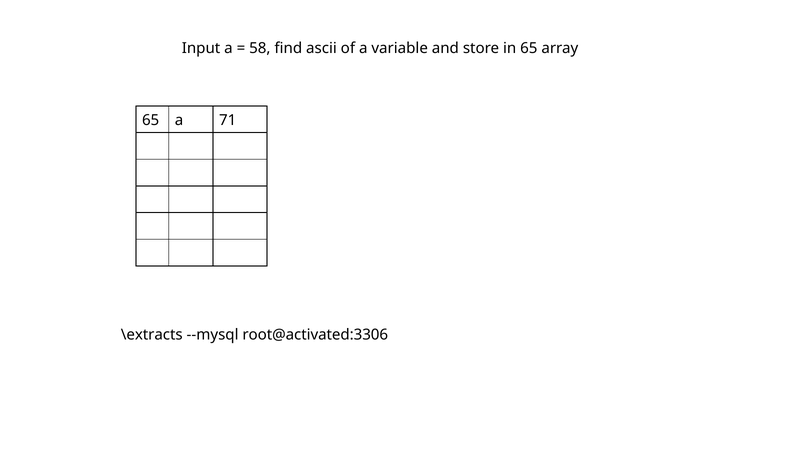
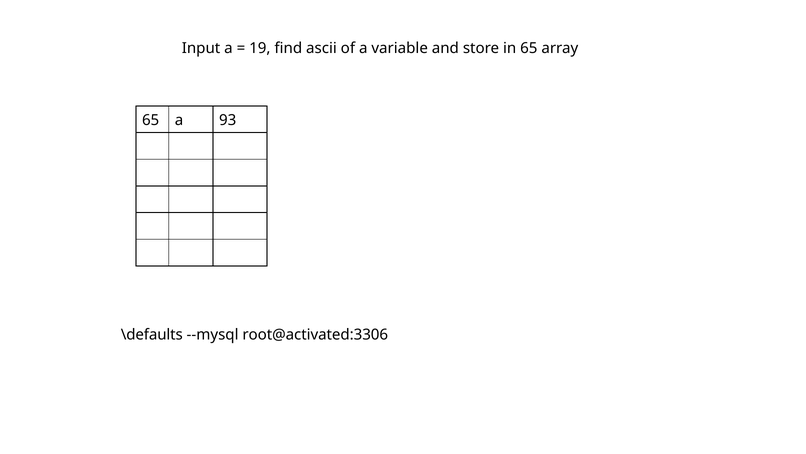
58: 58 -> 19 (260, 48)
71: 71 -> 93 (228, 120)
\extracts: \extracts -> \defaults (152, 334)
